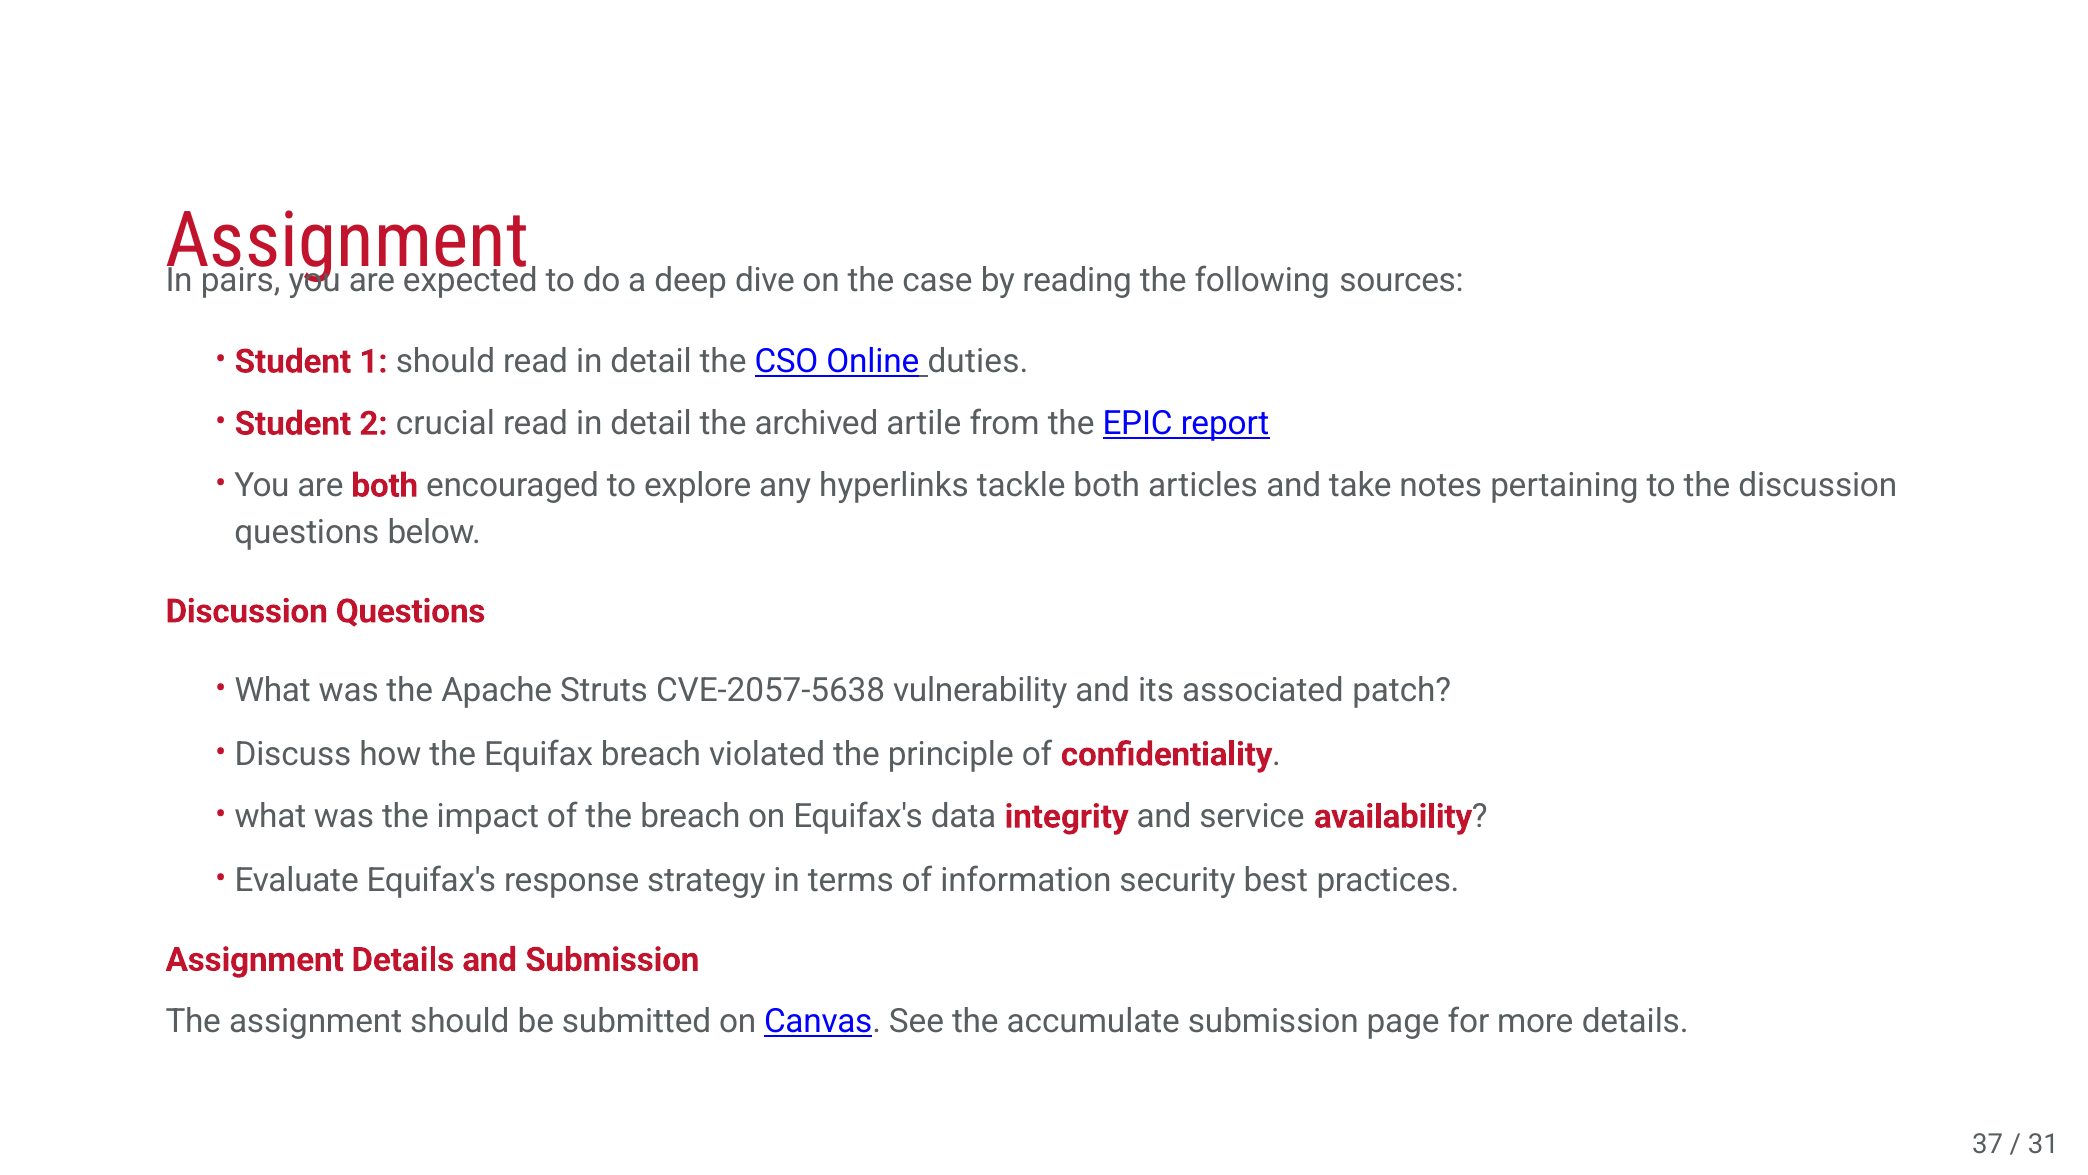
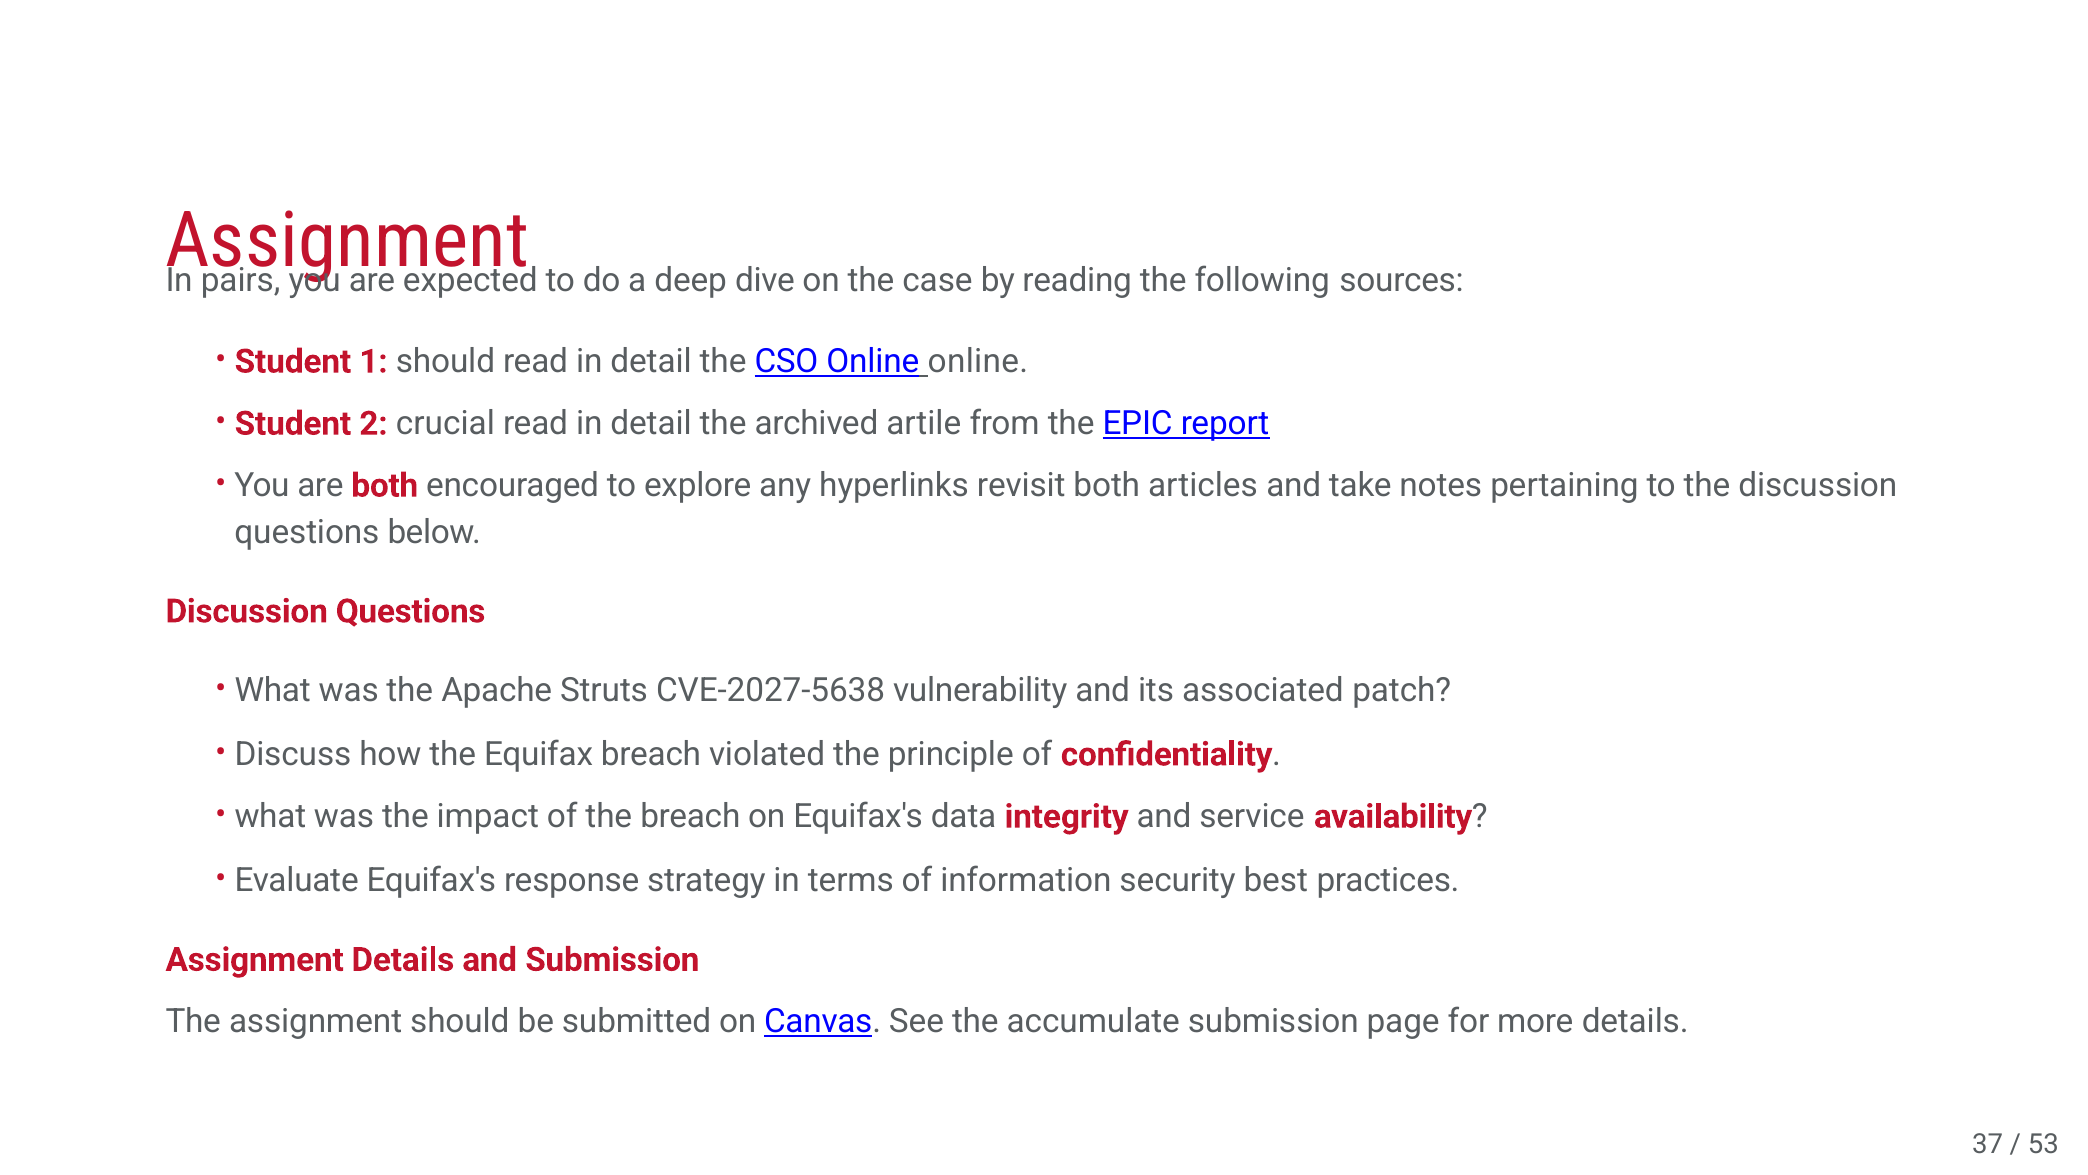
Online duties: duties -> online (978, 362)
tackle: tackle -> revisit (1021, 486)
CVE-2057-5638: CVE-2057-5638 -> CVE-2027-5638 (771, 691)
31: 31 -> 53 (2043, 1145)
